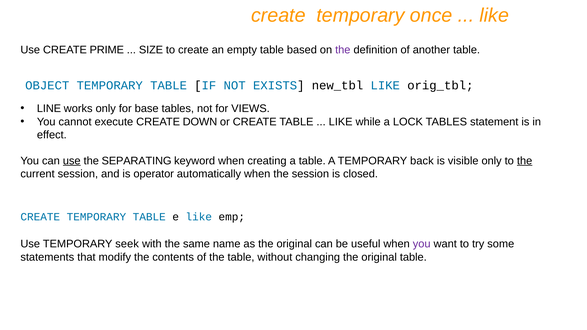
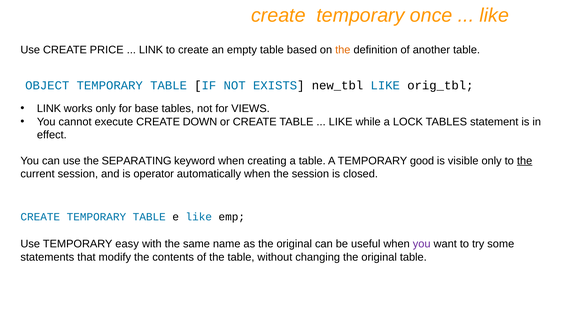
PRIME: PRIME -> PRICE (107, 50)
SIZE: SIZE -> LINK (151, 50)
the colour: purple -> orange (343, 50)
LINE: LINE -> LINK (49, 109)
use underline: present -> none (72, 161)
back: back -> good (422, 161)
seek: seek -> easy (127, 244)
